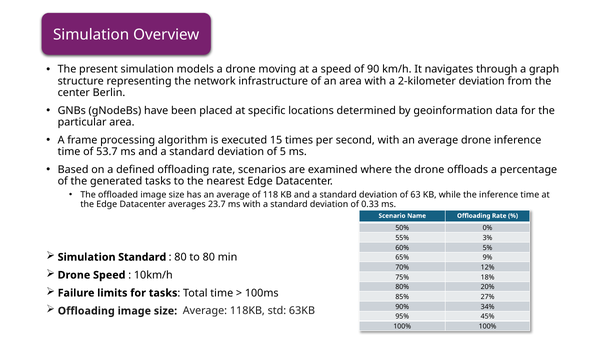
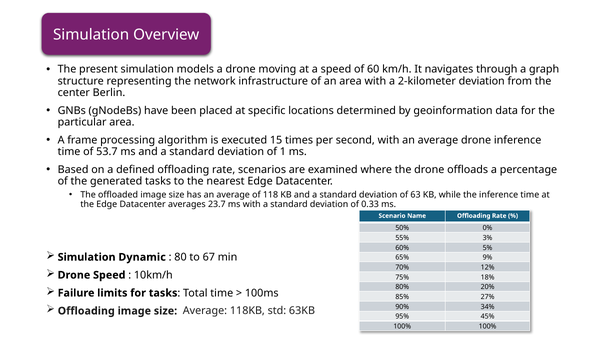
90: 90 -> 60 (373, 69)
5: 5 -> 1 (283, 152)
Simulation Standard: Standard -> Dynamic (142, 257)
to 80: 80 -> 67 (209, 257)
